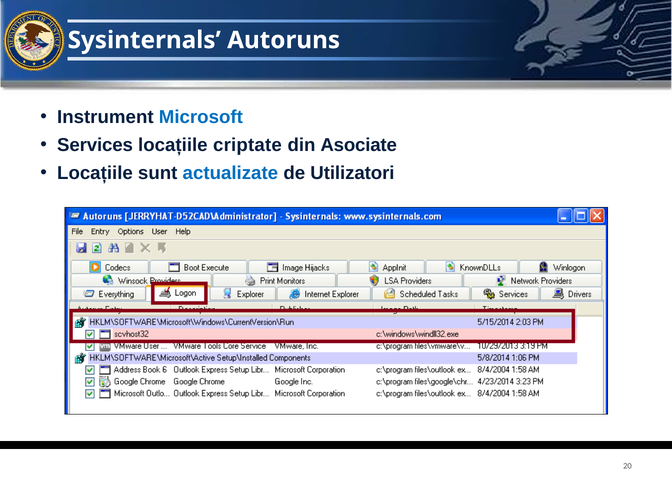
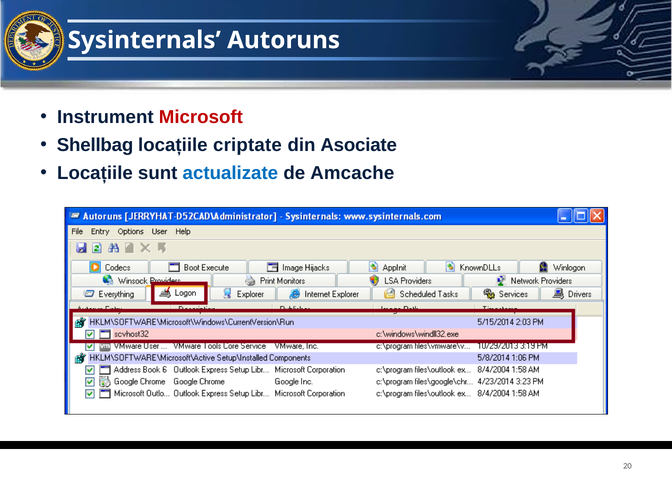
Microsoft colour: blue -> red (201, 117)
Services: Services -> Shellbag (95, 145)
Utilizatori: Utilizatori -> Amcache (352, 173)
